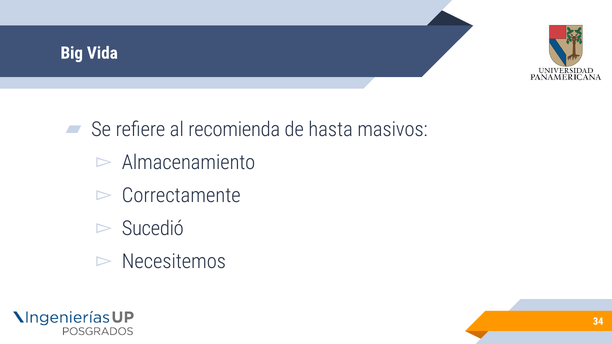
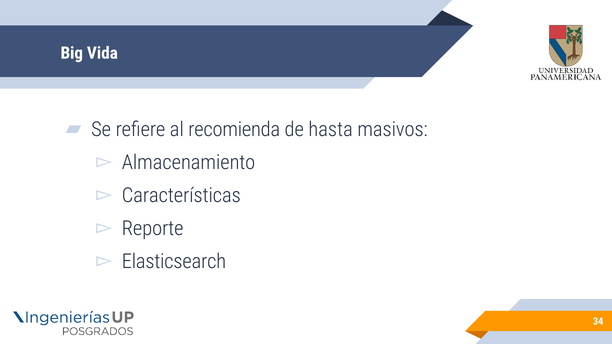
Correctamente: Correctamente -> Características (181, 196)
Sucedió: Sucedió -> Reporte (153, 228)
Necesitemos: Necesitemos -> Elasticsearch (174, 261)
